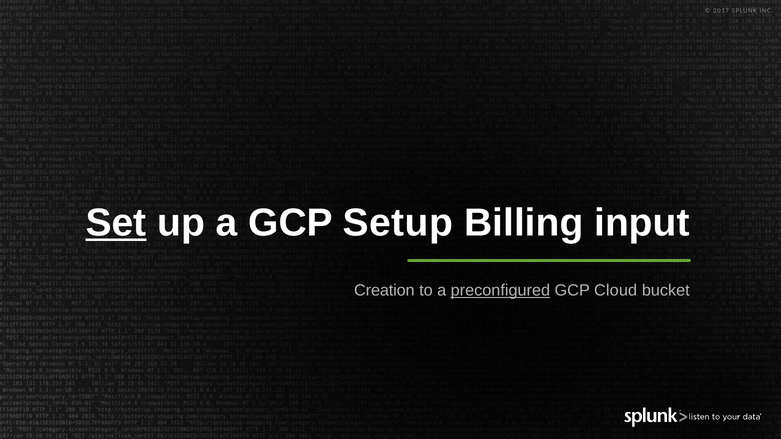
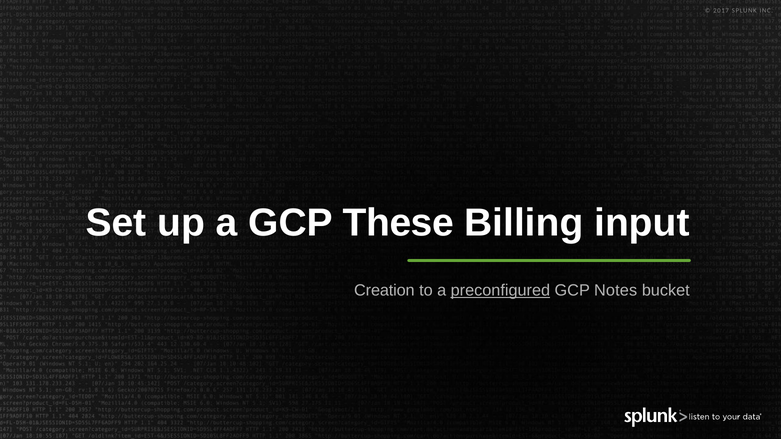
Set underline: present -> none (116, 223)
Setup: Setup -> These (398, 223)
Cloud: Cloud -> Notes (616, 291)
